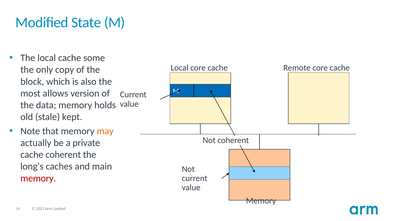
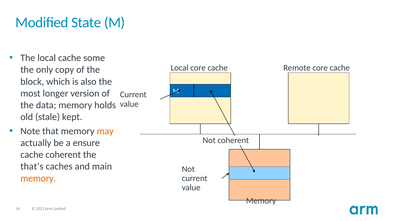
allows: allows -> longer (55, 93)
private: private -> ensure (86, 143)
long’s: long’s -> that’s (32, 167)
memory colour: red -> orange (38, 178)
